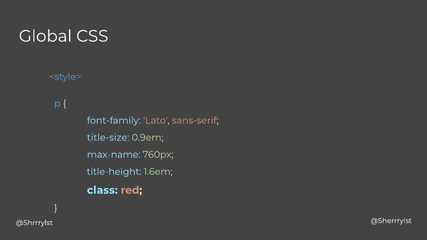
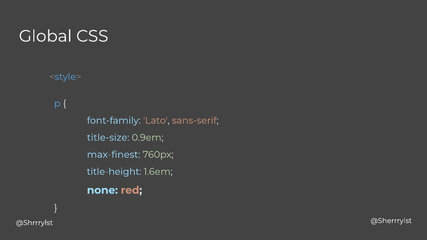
max-name: max-name -> max-finest (114, 155)
class: class -> none (102, 190)
